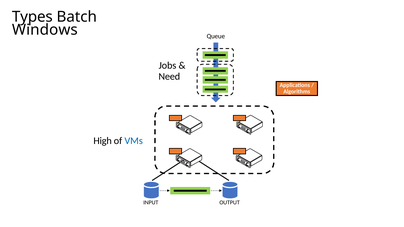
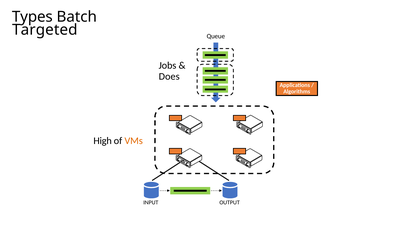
Windows: Windows -> Targeted (45, 30)
Need: Need -> Does (169, 76)
VMs colour: blue -> orange (134, 141)
